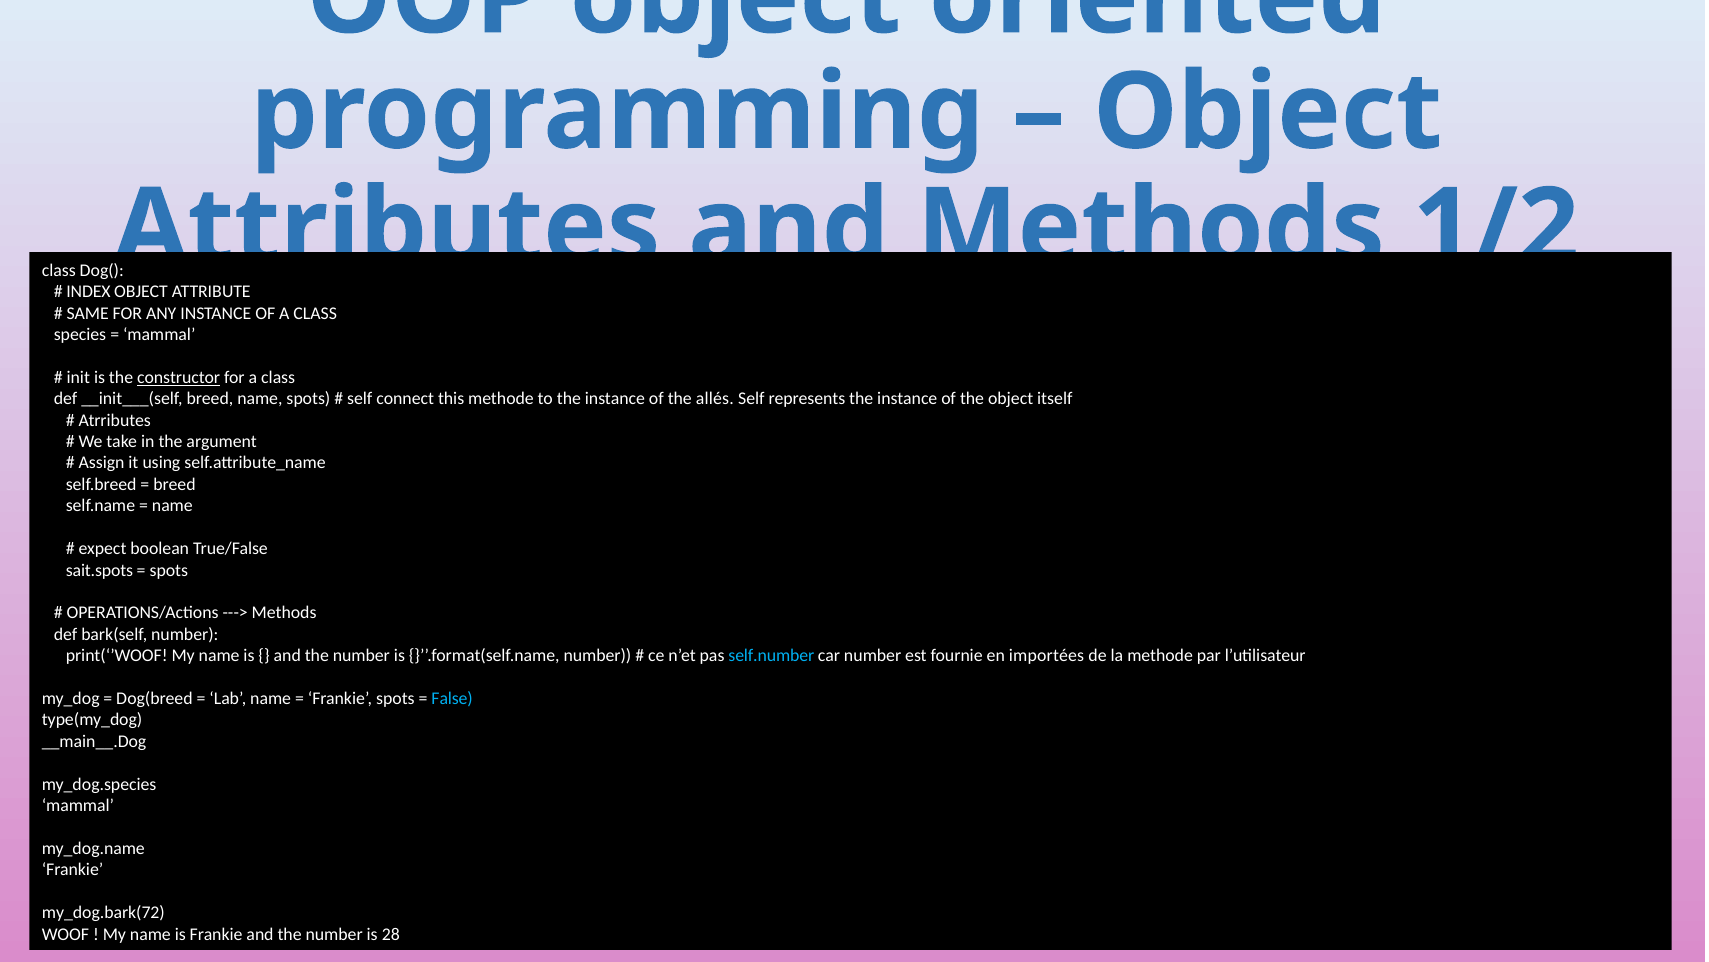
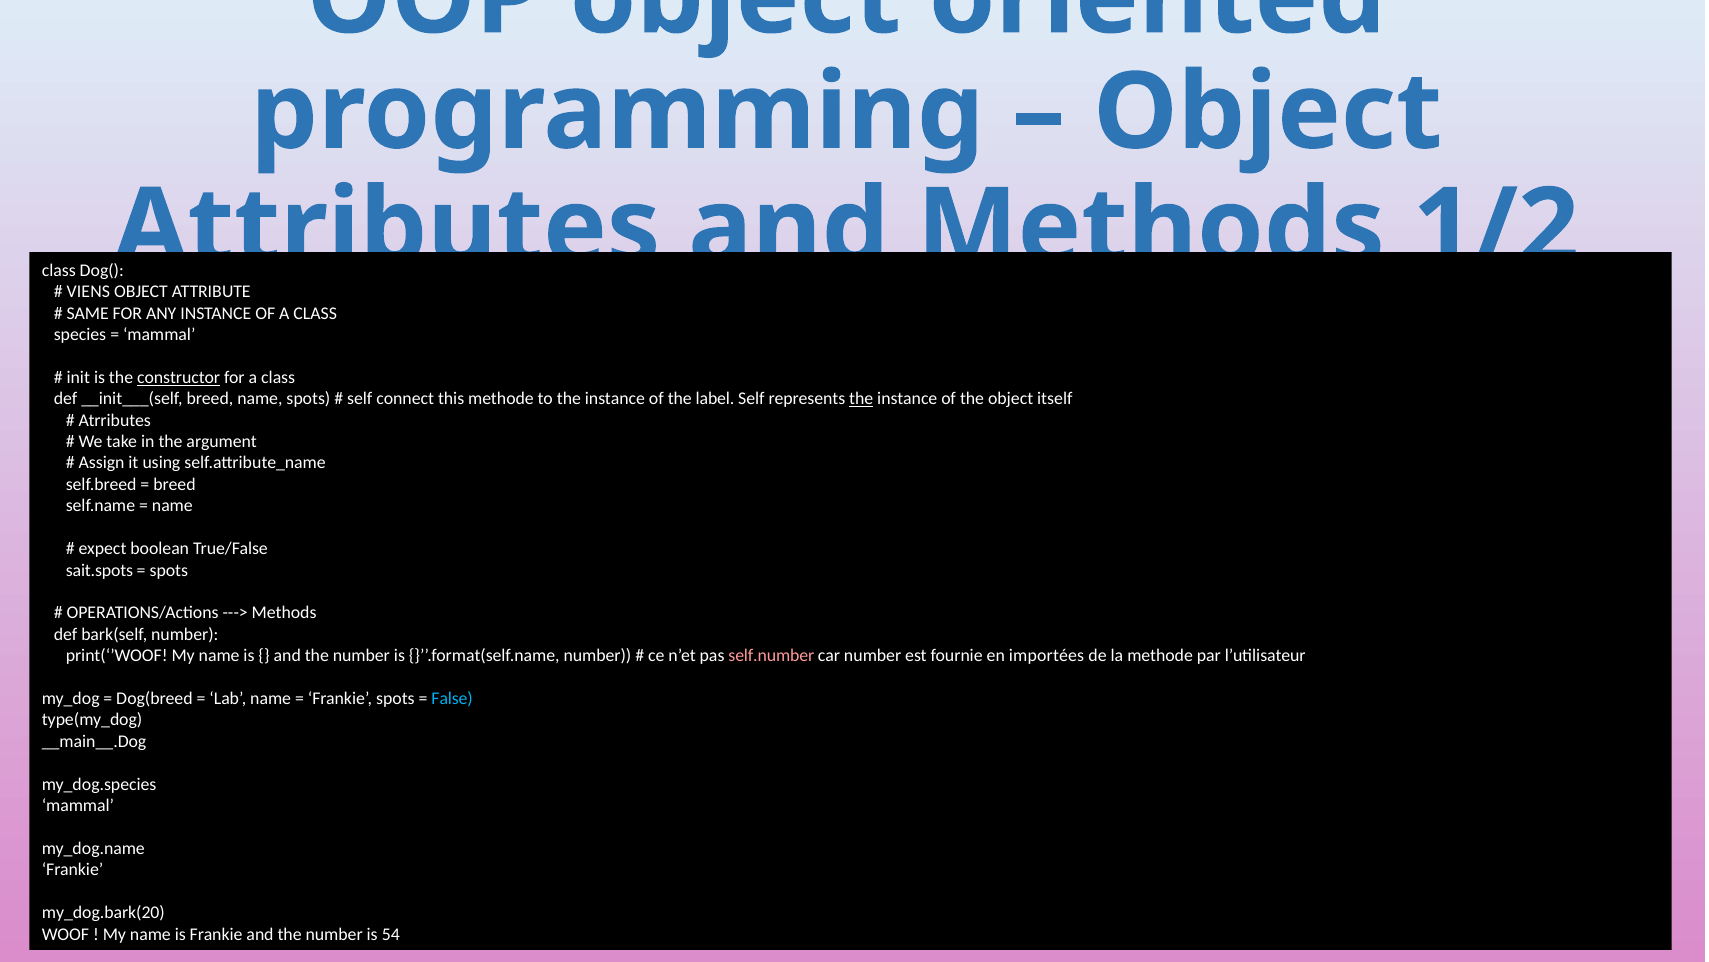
INDEX: INDEX -> VIENS (88, 292)
allés: allés -> label (715, 399)
the underline: none -> present (861, 399)
self.number colour: light blue -> pink (771, 655)
my_dog.bark(72: my_dog.bark(72 -> my_dog.bark(20 (103, 912)
28: 28 -> 54 (391, 933)
